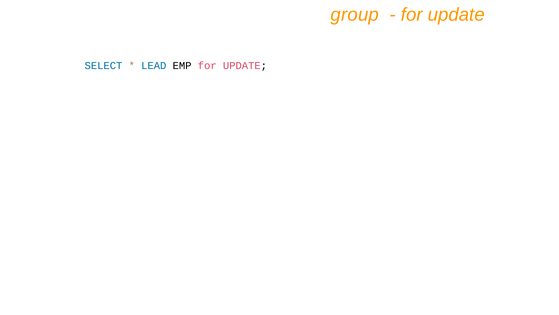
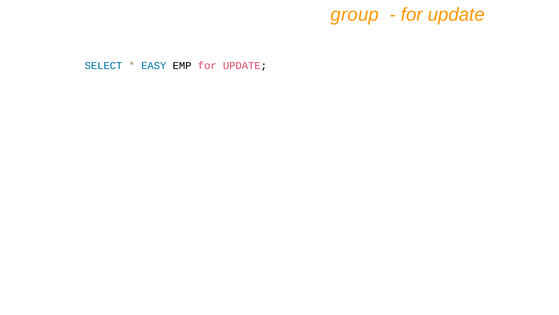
LEAD: LEAD -> EASY (154, 66)
